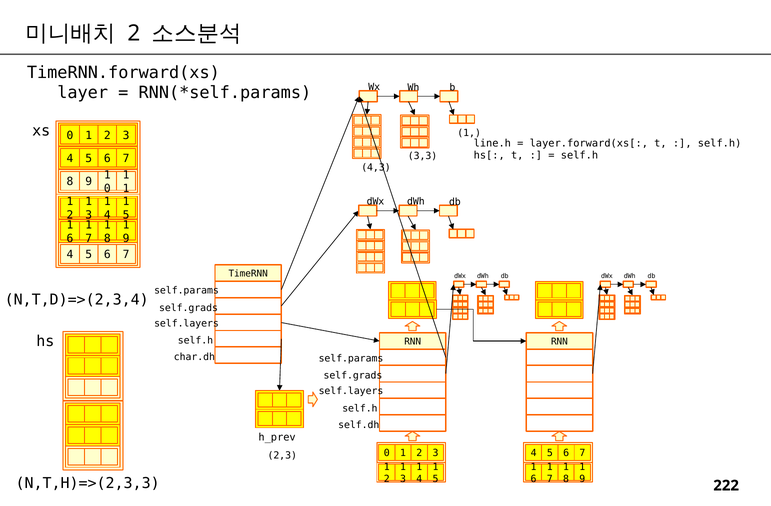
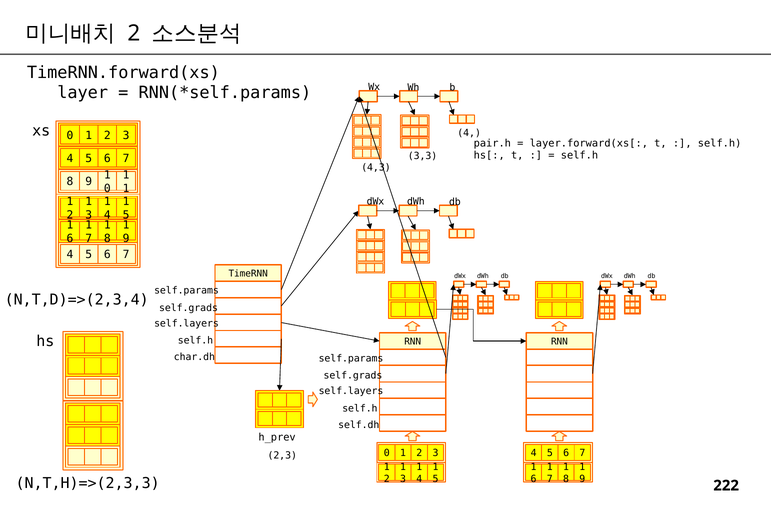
1: 1 -> 4 (469, 133)
line.h: line.h -> pair.h (492, 143)
